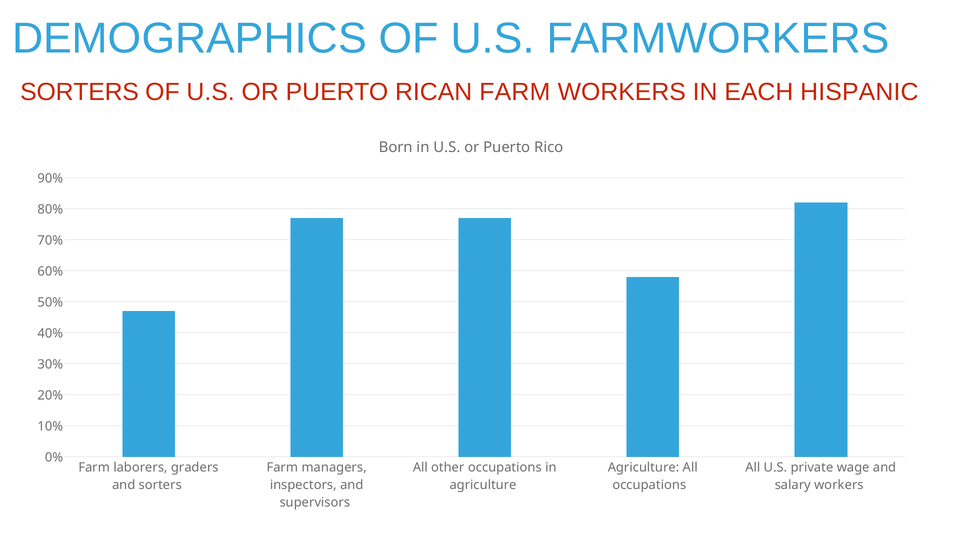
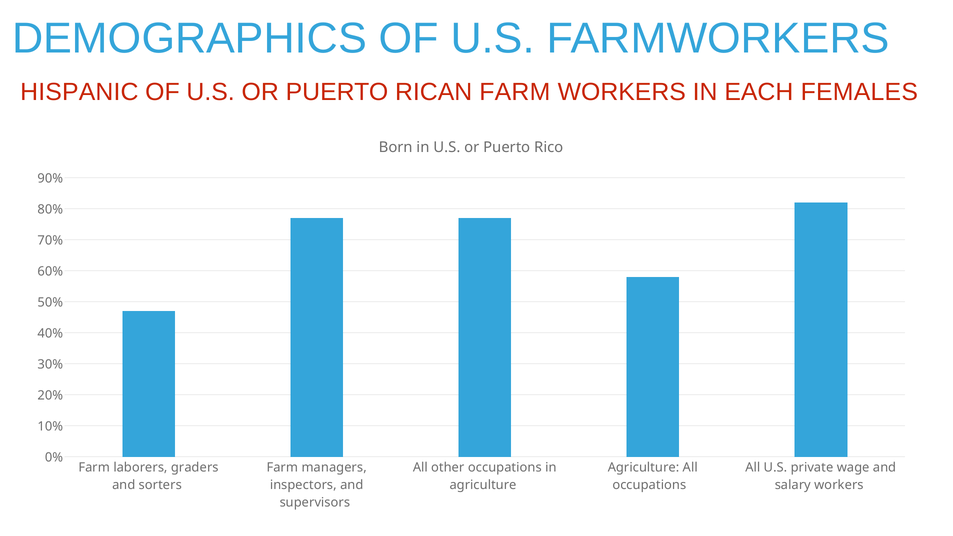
SORTERS: SORTERS -> HISPANIC (79, 92)
HISPANIC: HISPANIC -> FEMALES (859, 92)
